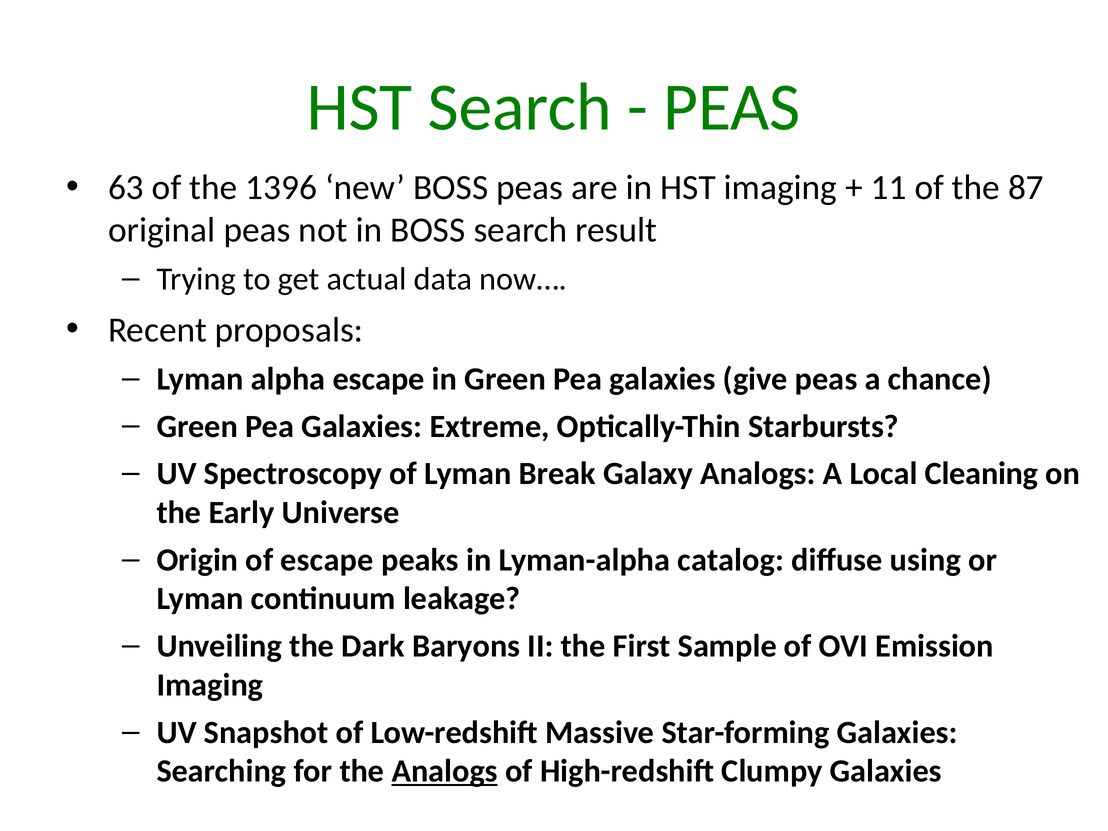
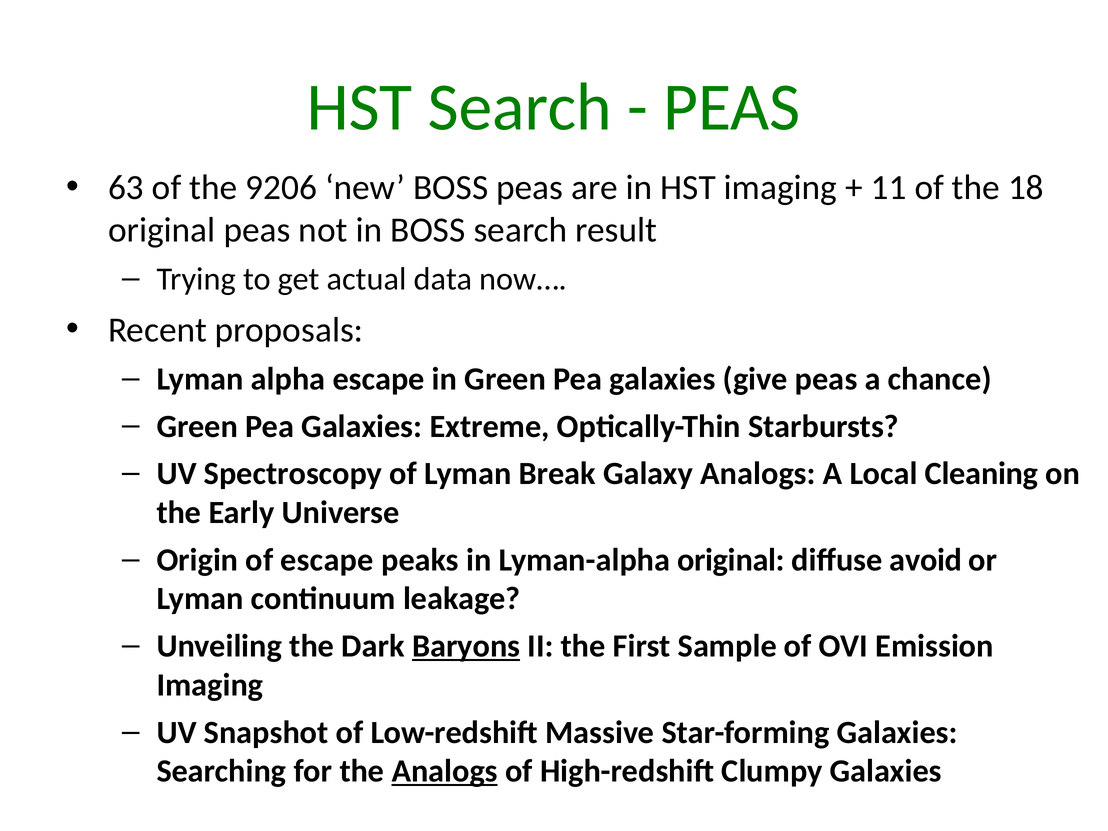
1396: 1396 -> 9206 (281, 188)
87: 87 -> 18 (1026, 188)
Lyman-alpha catalog: catalog -> original (731, 560)
using: using -> avoid (926, 560)
Baryons underline: none -> present (466, 646)
